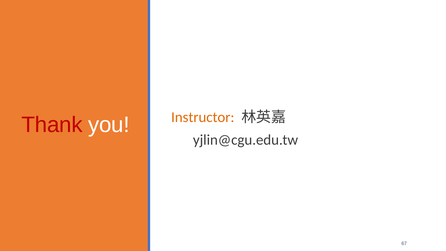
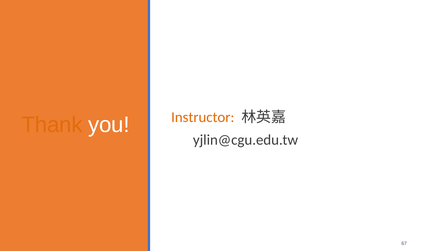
Thank colour: red -> orange (52, 125)
